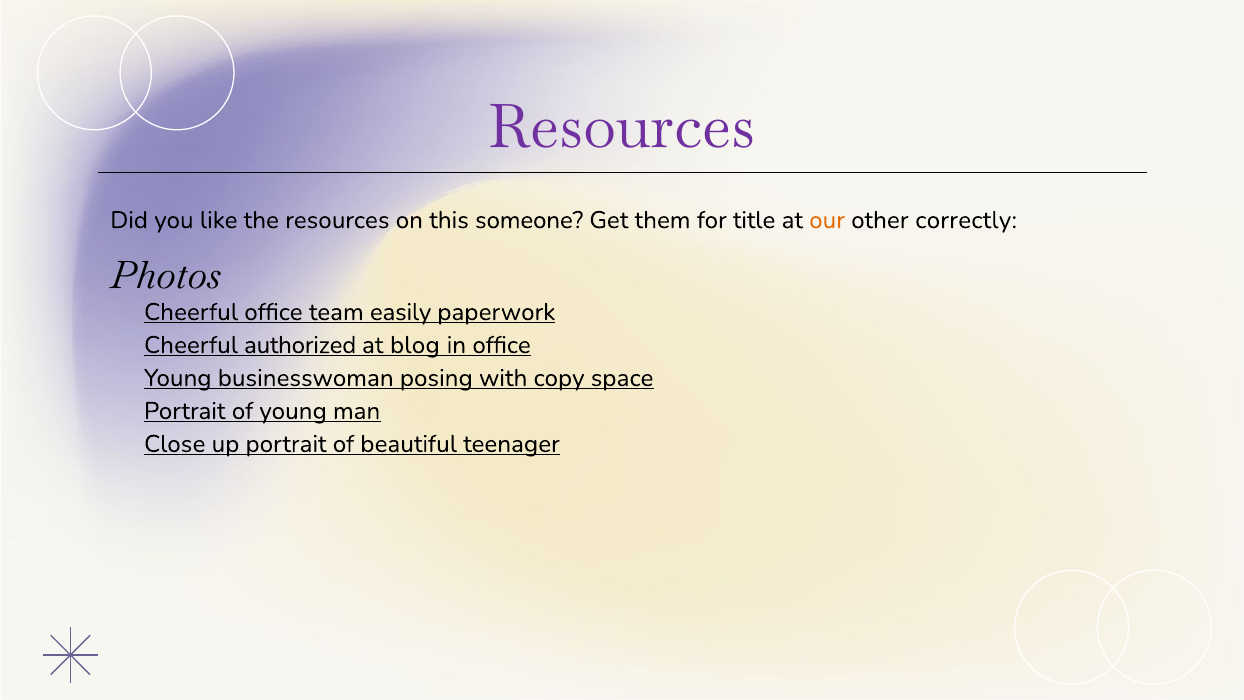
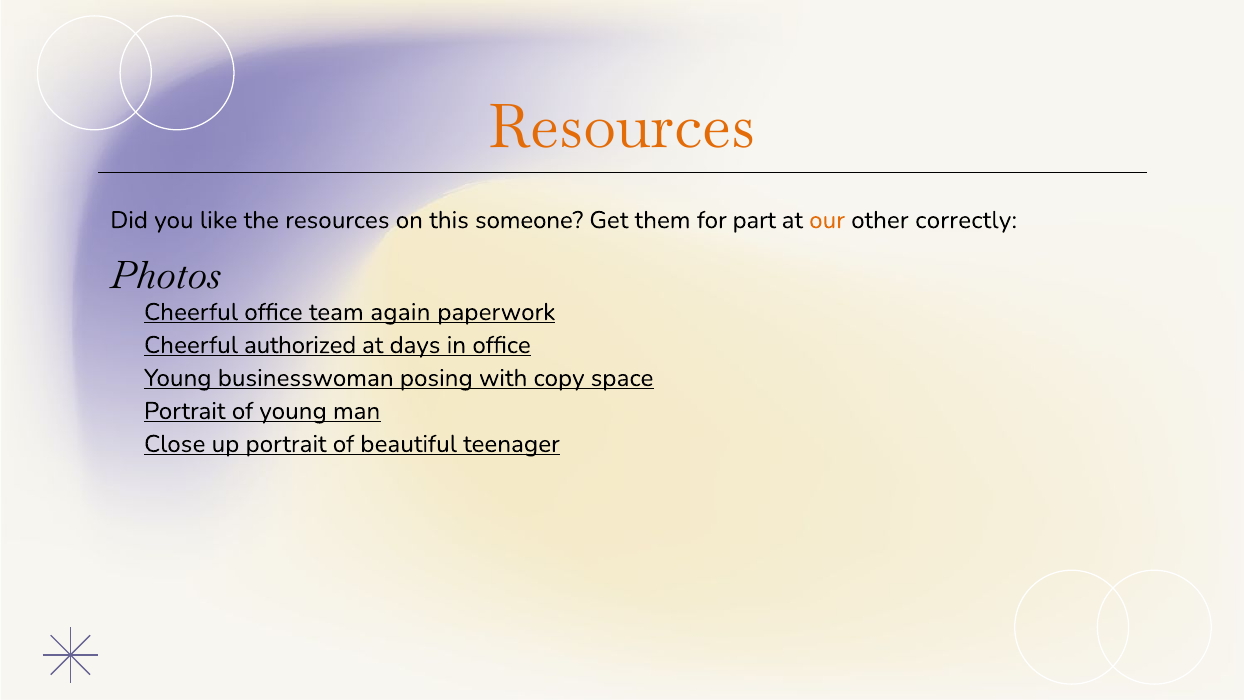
Resources colour: purple -> orange (622, 127)
title: title -> part (754, 220)
easily: easily -> again (400, 312)
blog: blog -> days (415, 345)
